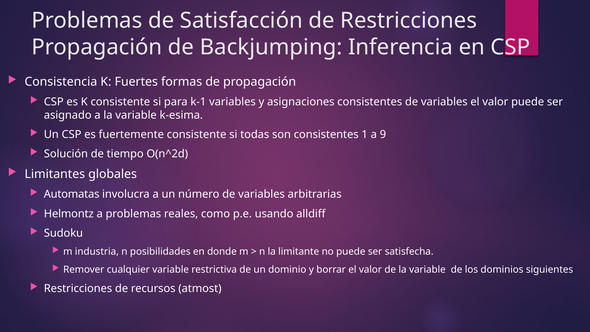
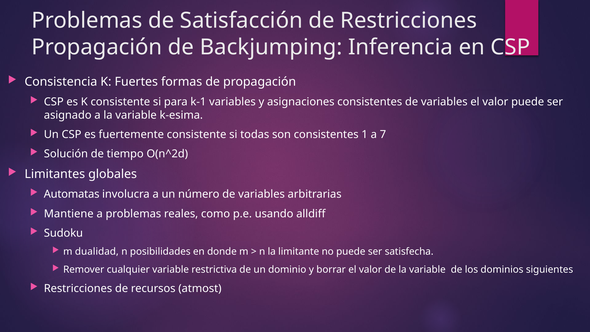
9: 9 -> 7 (383, 134)
Helmontz: Helmontz -> Mantiene (69, 214)
industria: industria -> dualidad (97, 252)
